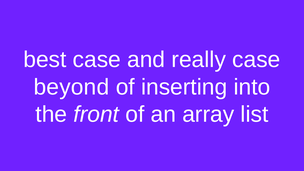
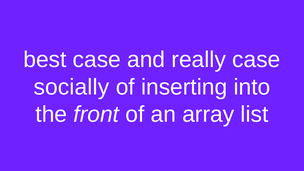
beyond: beyond -> socially (71, 87)
